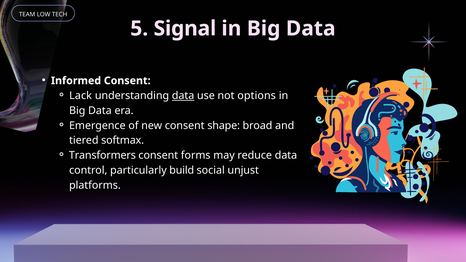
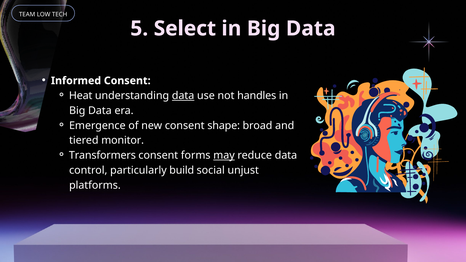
Signal: Signal -> Select (185, 29)
Lack: Lack -> Heat (81, 96)
options: options -> handles (257, 96)
softmax: softmax -> monitor (123, 140)
may underline: none -> present (224, 155)
